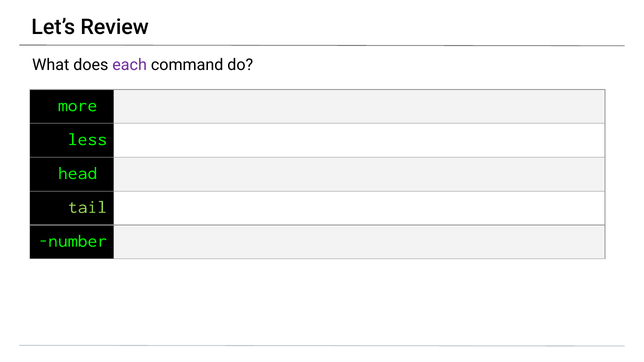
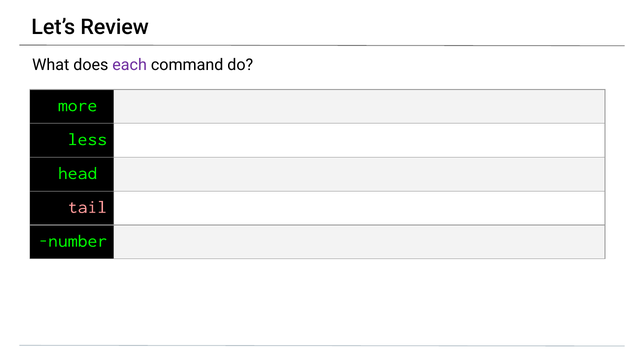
tail colour: light green -> pink (87, 207)
